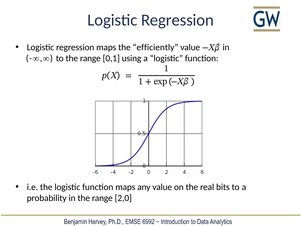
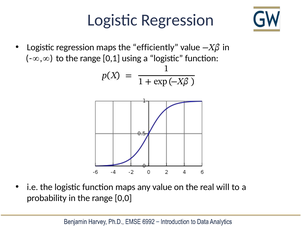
bits: bits -> will (223, 187)
2,0: 2,0 -> 0,0 (123, 198)
